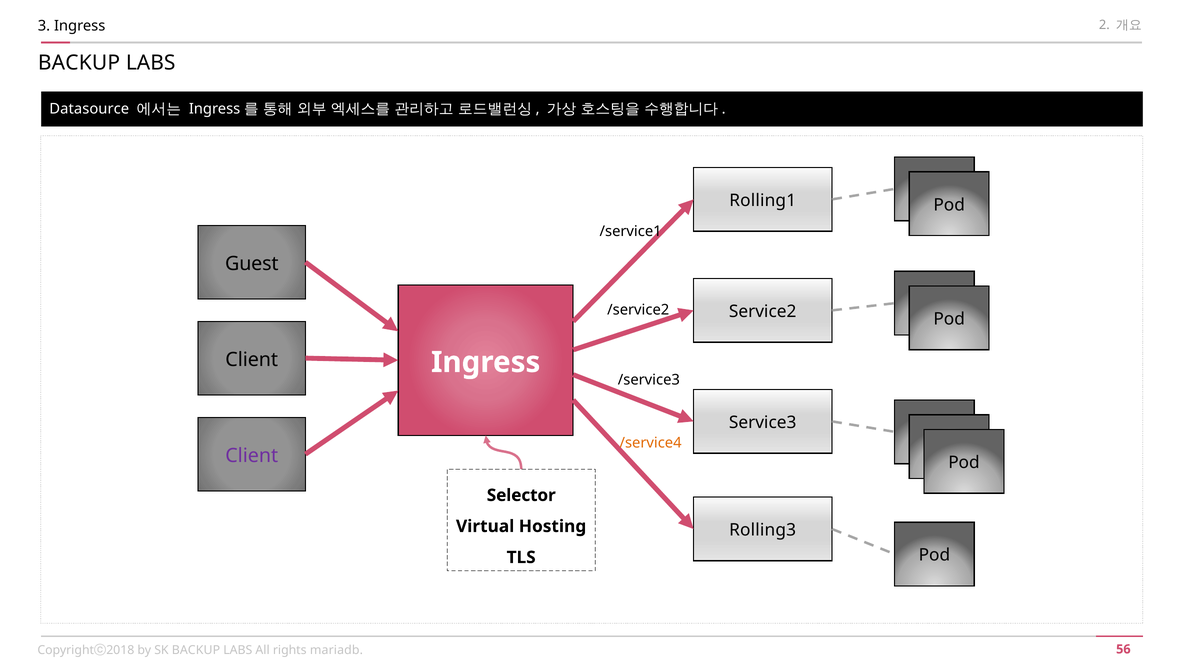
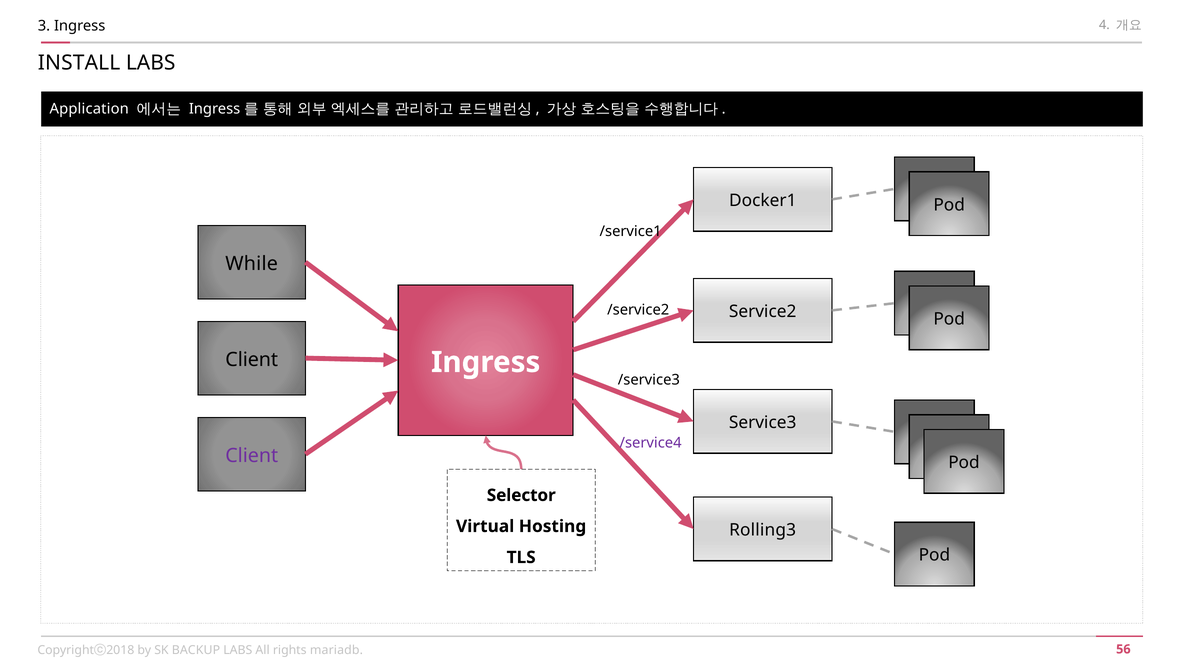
2: 2 -> 4 (1104, 25)
BACKUP: BACKUP -> INSTALL (79, 63)
Datasource: Datasource -> Application (89, 109)
Rolling1: Rolling1 -> Docker1 (763, 201)
Guest: Guest -> While (252, 264)
/service4 colour: orange -> purple (651, 443)
